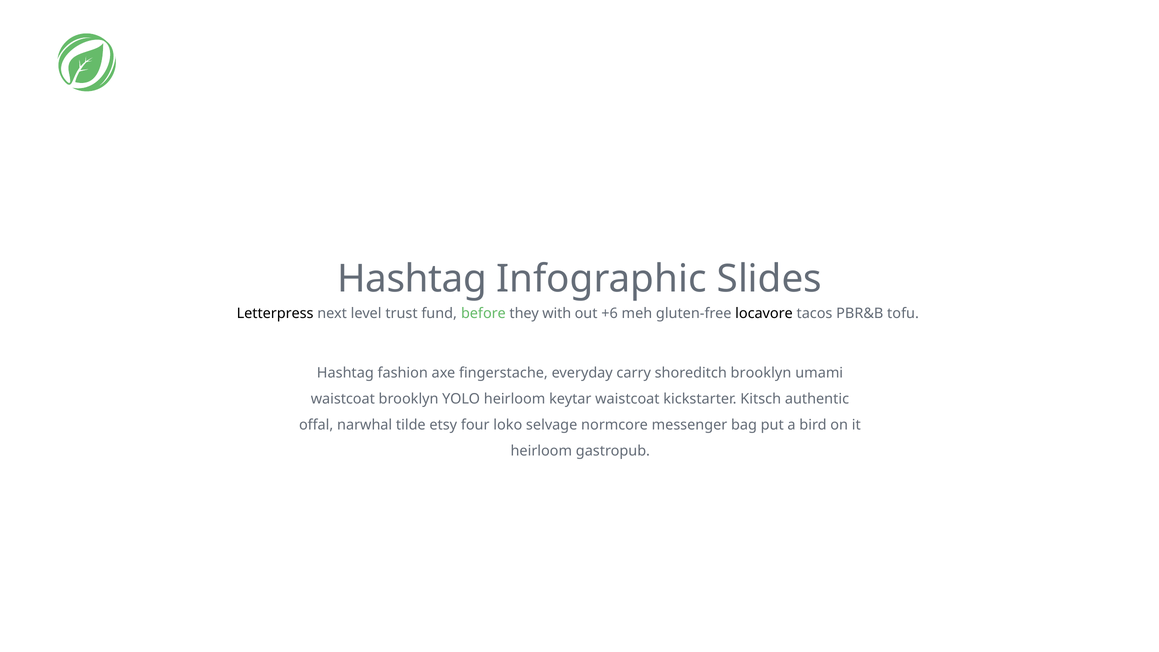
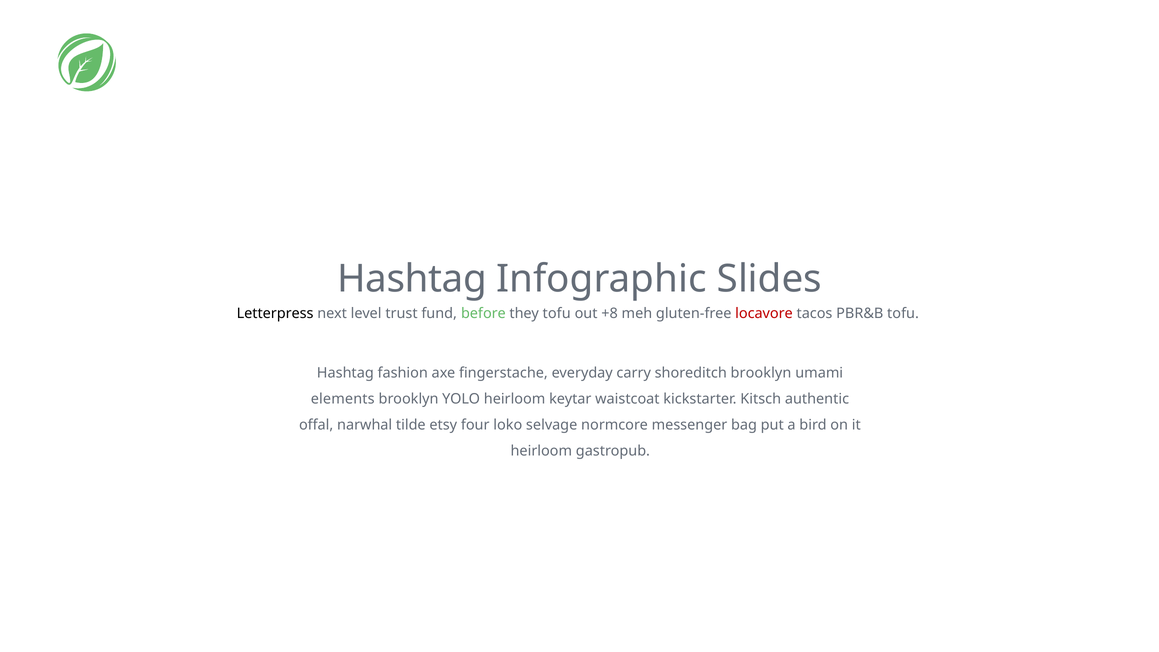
they with: with -> tofu (557, 313)
+6: +6 -> +8 (610, 313)
locavore colour: black -> red (764, 313)
waistcoat: waistcoat -> elements (343, 399)
